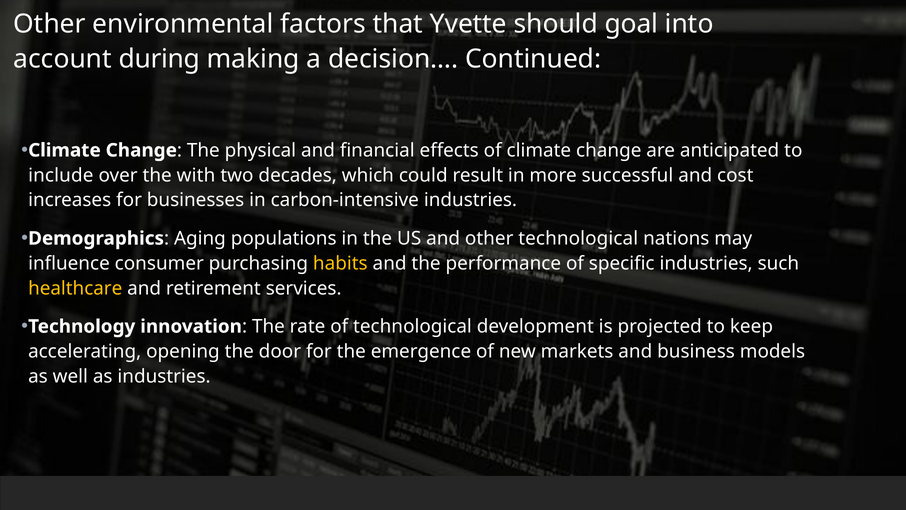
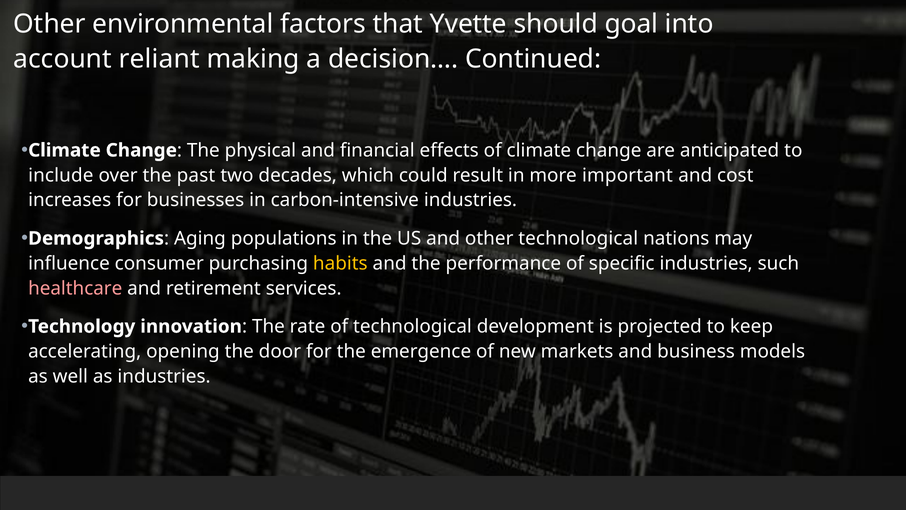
during: during -> reliant (159, 59)
with: with -> past (196, 175)
successful: successful -> important (627, 175)
healthcare colour: yellow -> pink (75, 288)
